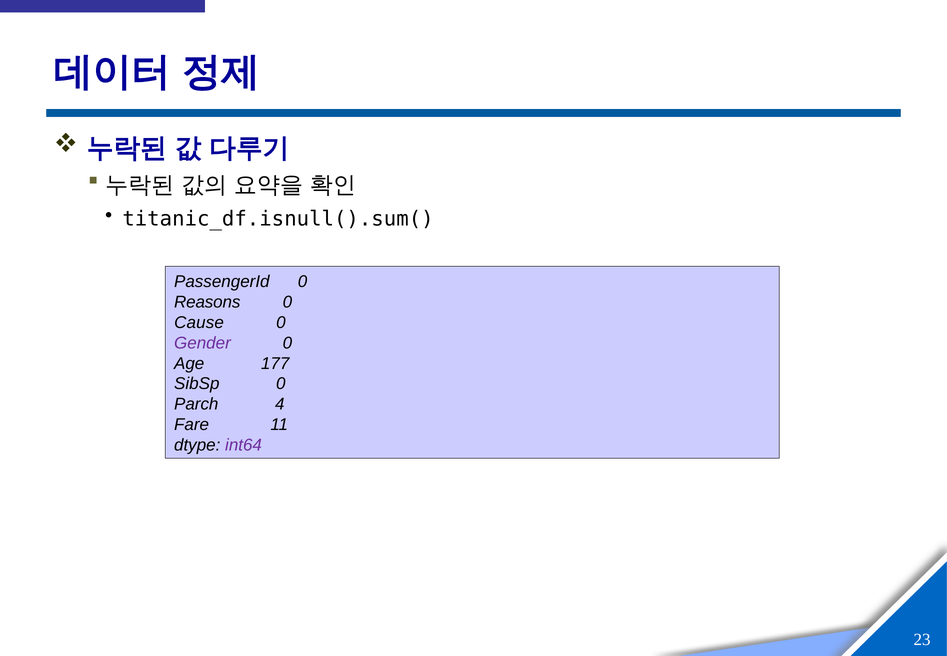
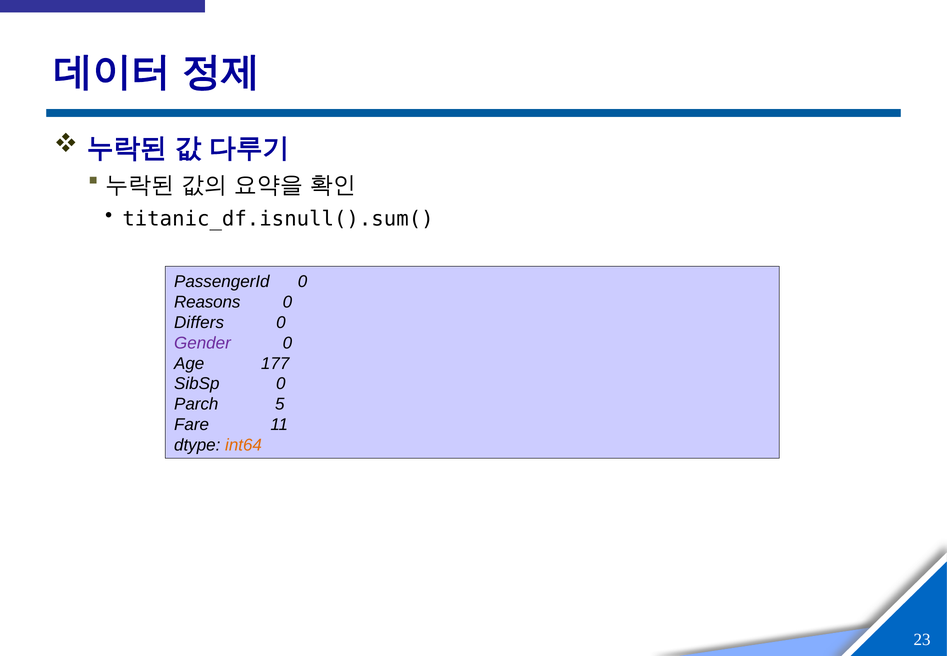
Cause: Cause -> Differs (199, 322)
4: 4 -> 5 (280, 404)
int64 colour: purple -> orange (244, 445)
